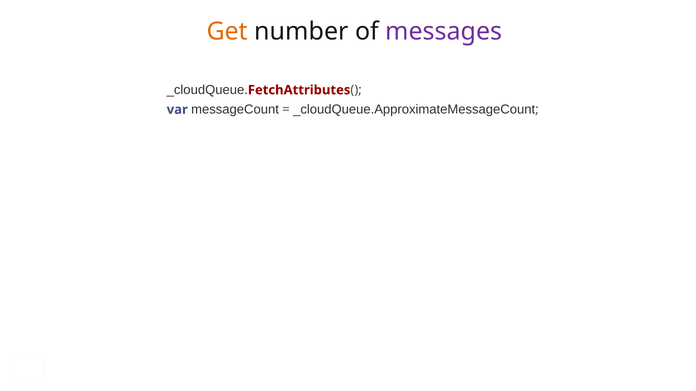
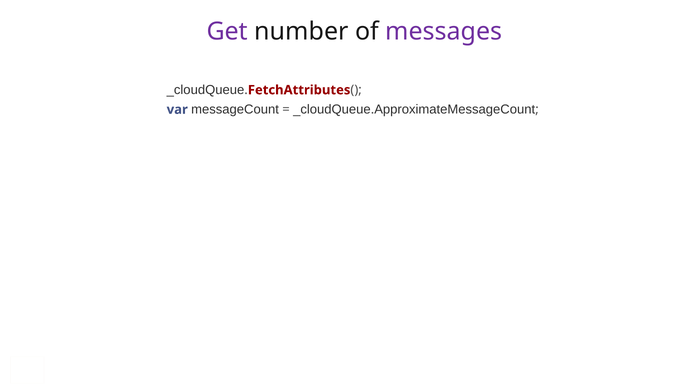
Get colour: orange -> purple (227, 32)
